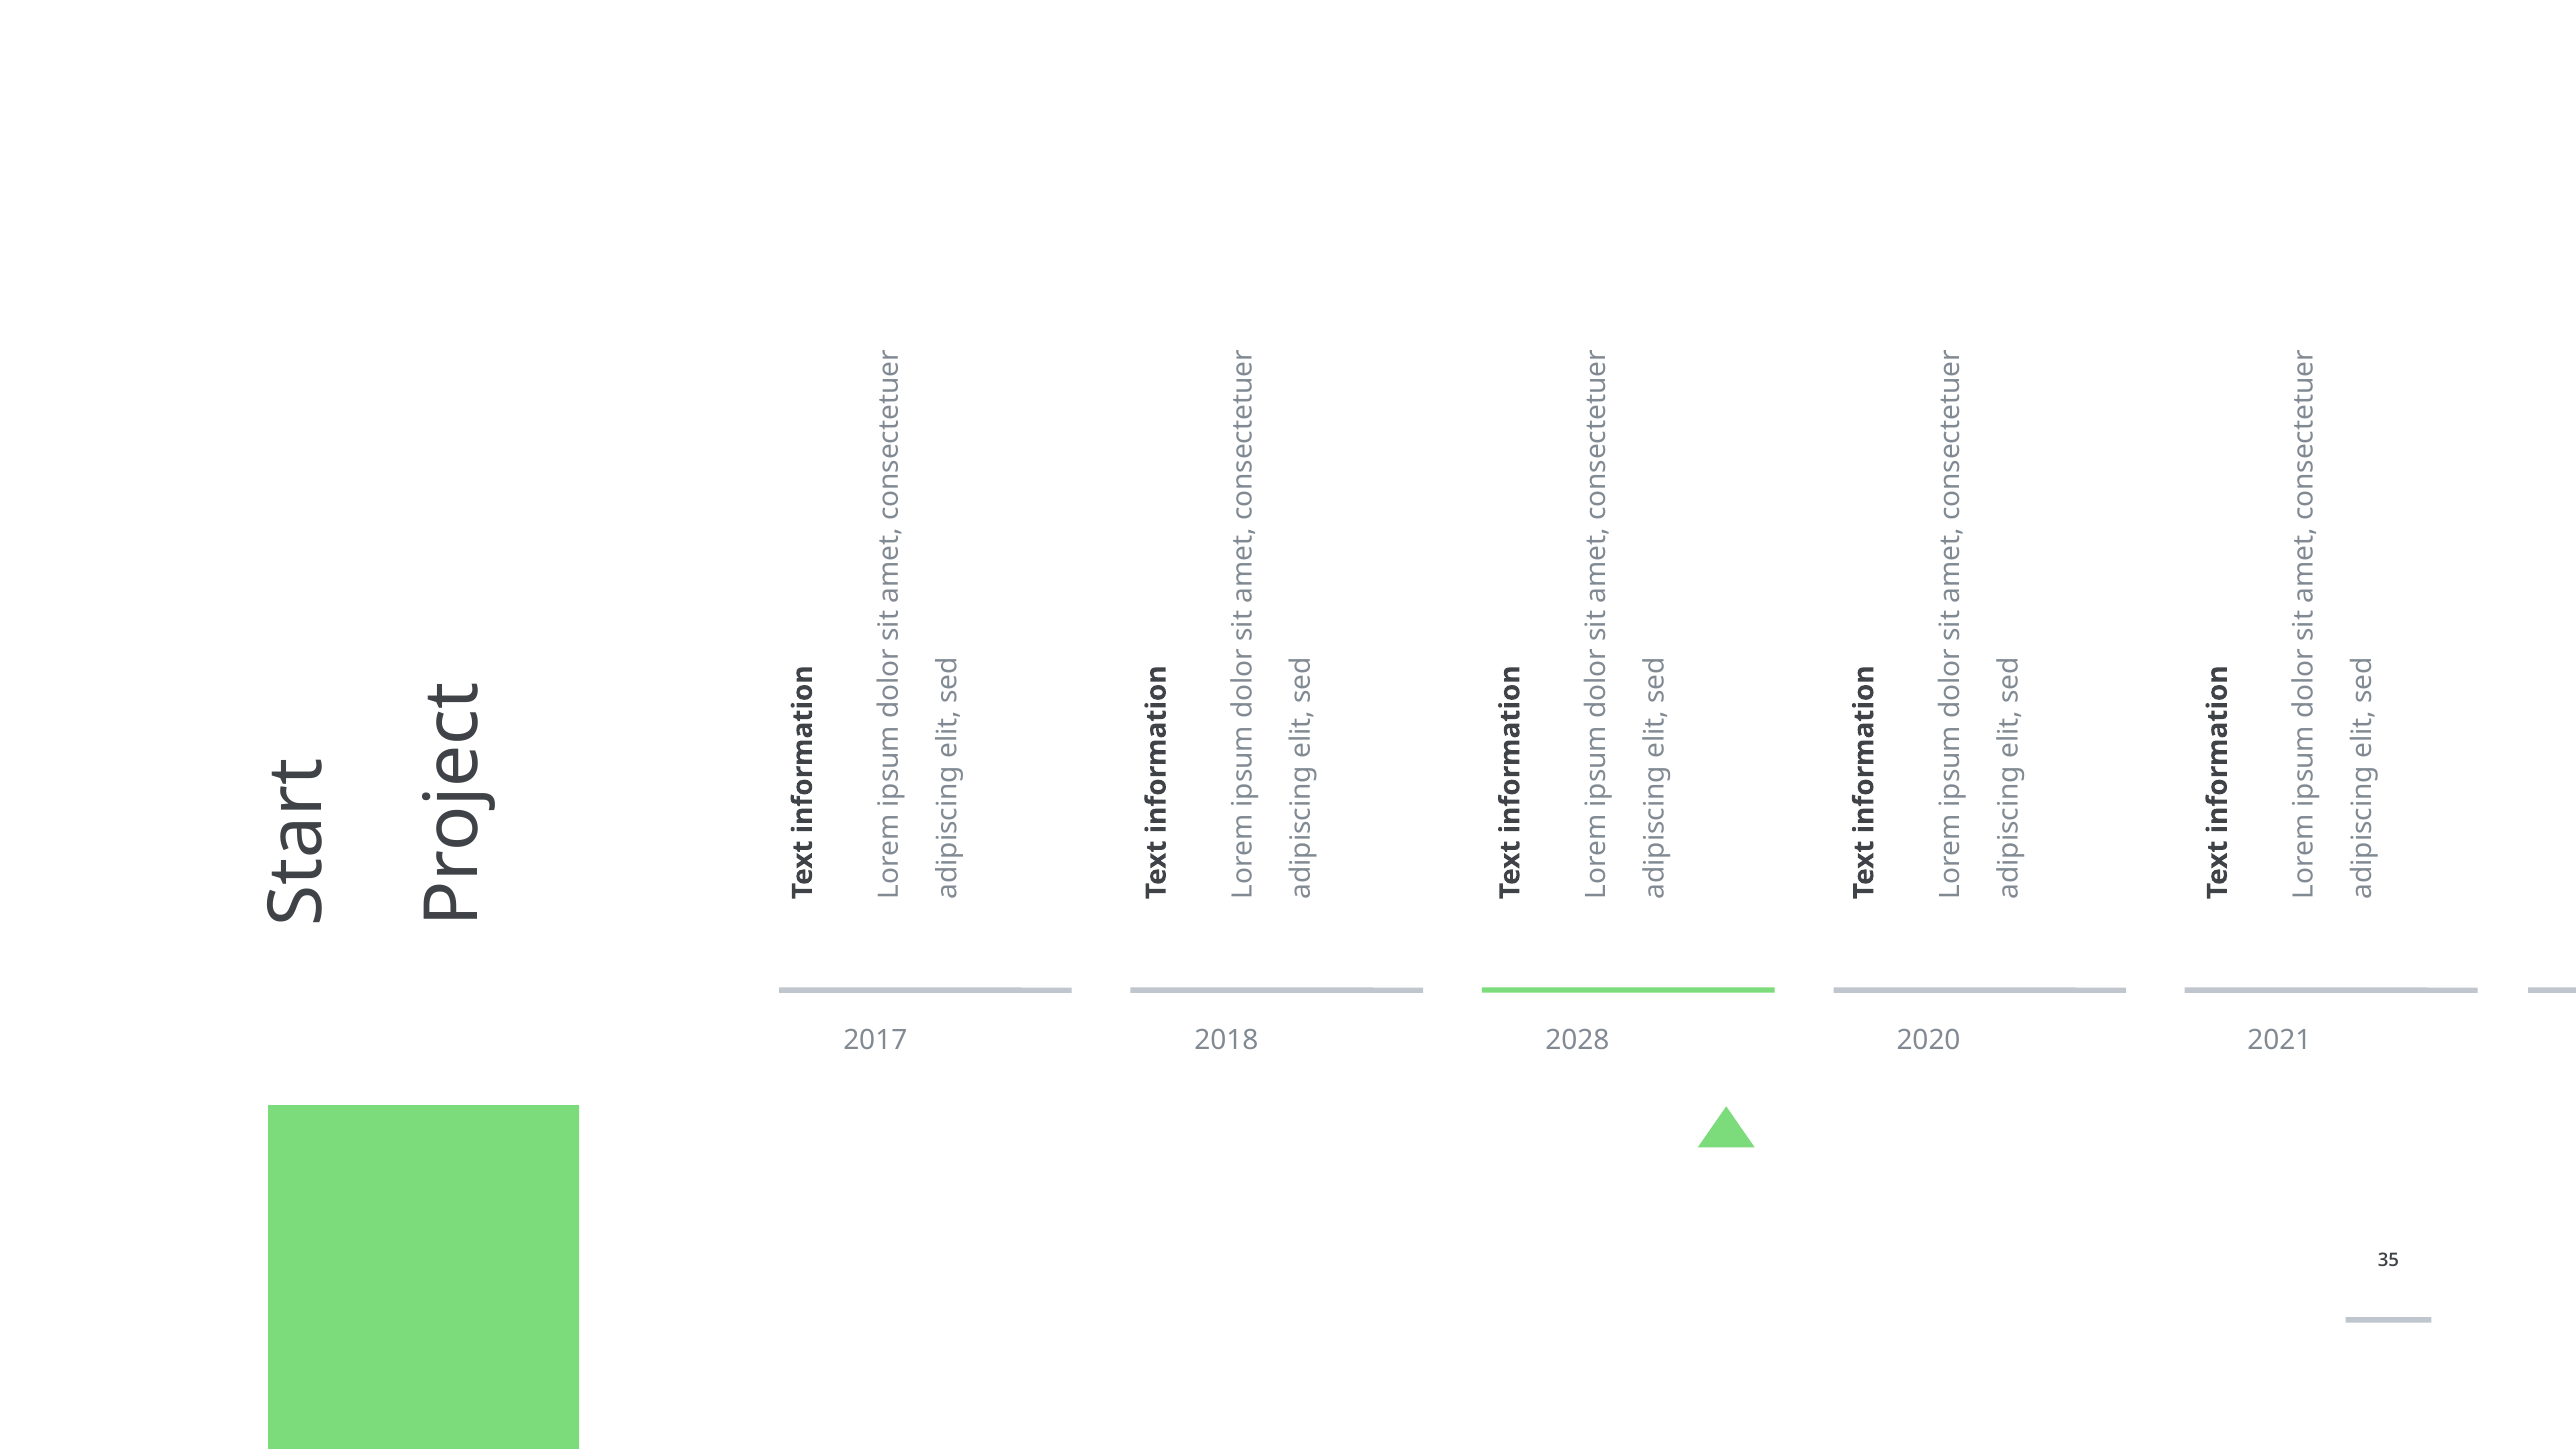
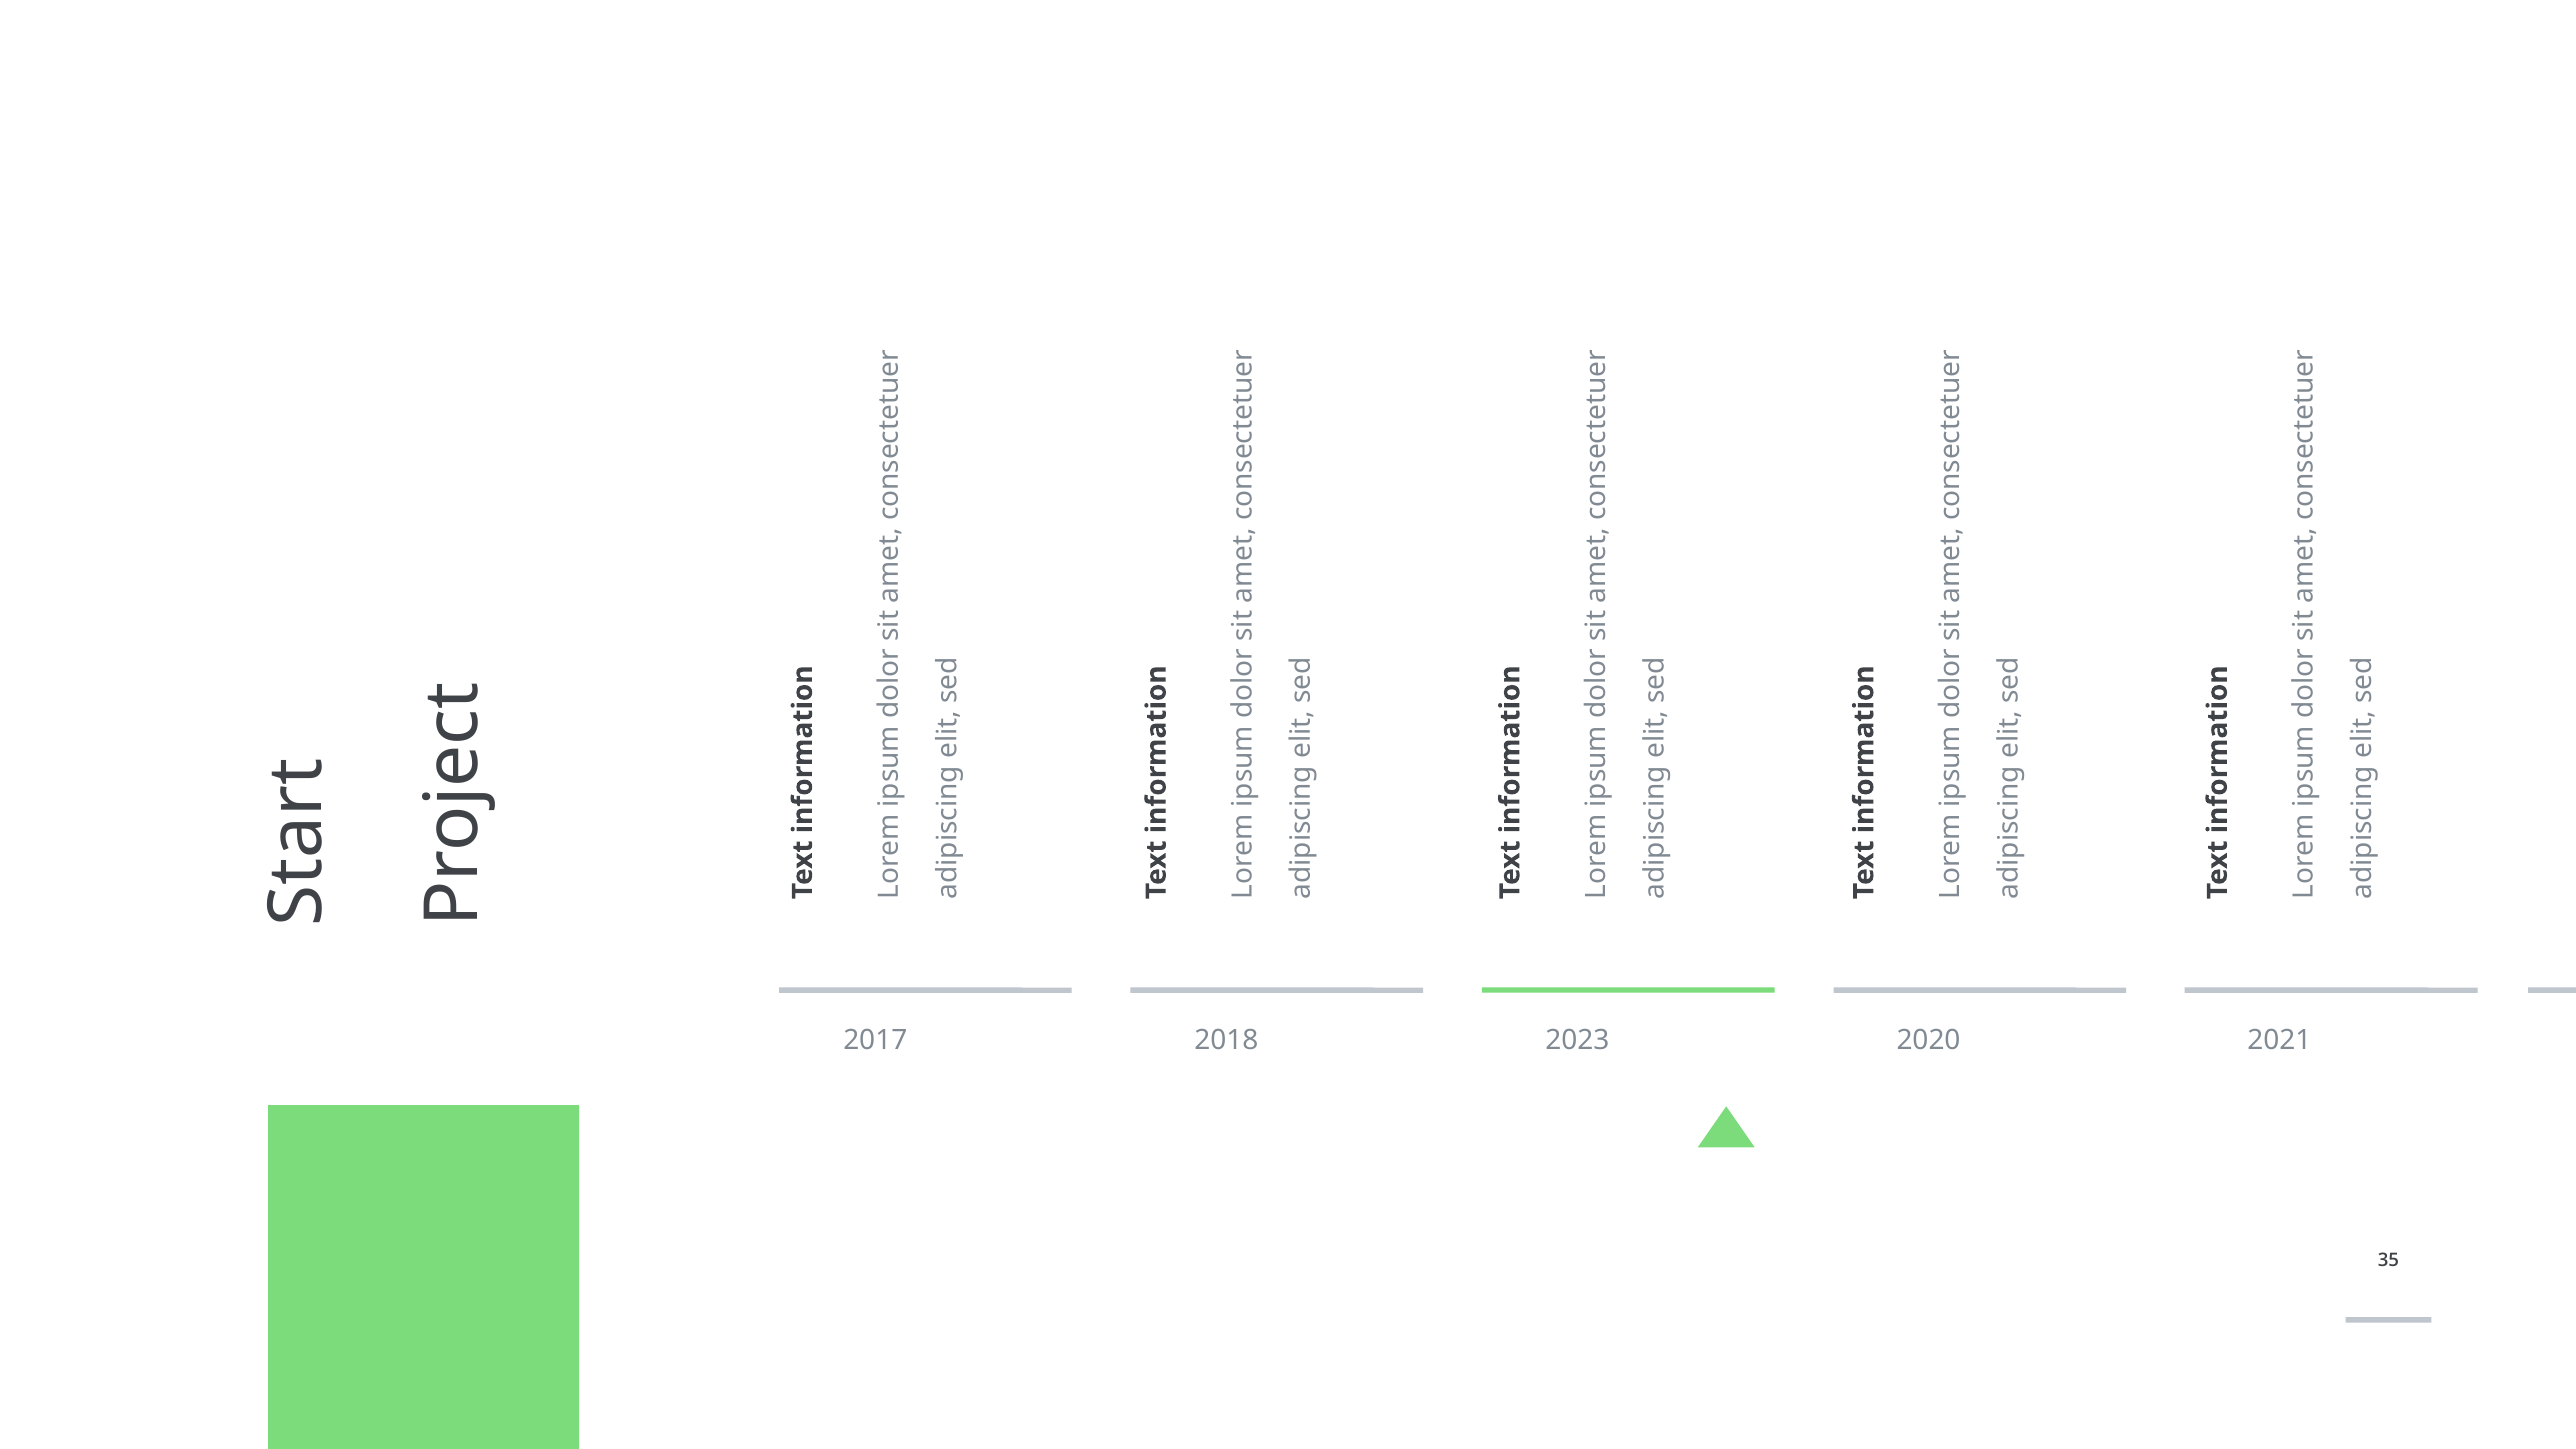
2028: 2028 -> 2023 (1577, 1040)
